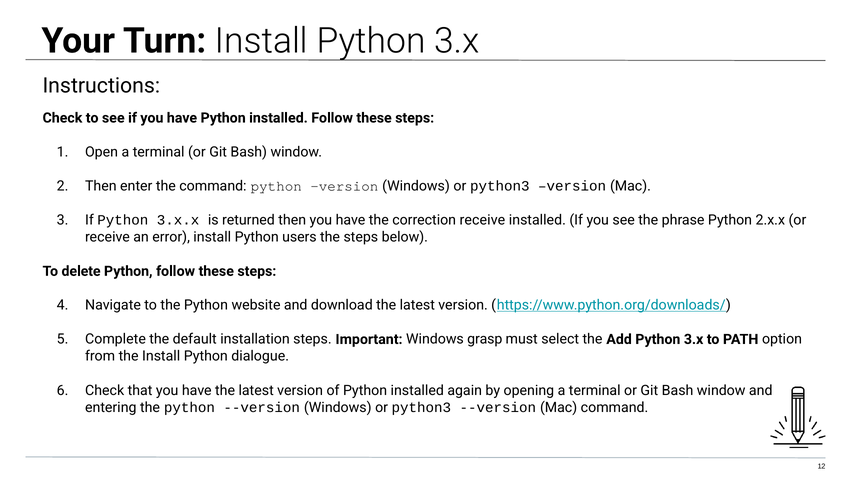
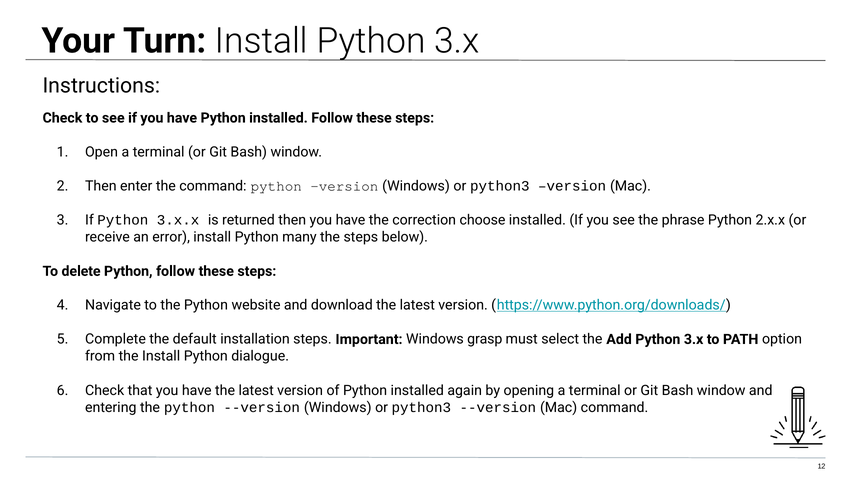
correction receive: receive -> choose (482, 220)
users: users -> many (299, 237)
